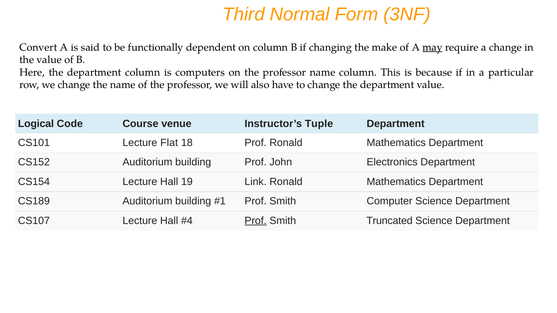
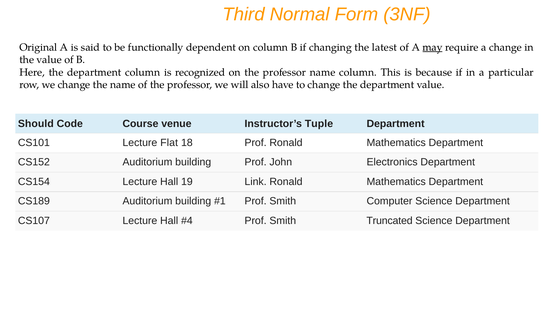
Convert: Convert -> Original (38, 47)
make: make -> latest (384, 47)
computers: computers -> recognized (200, 72)
Logical: Logical -> Should (36, 124)
Prof underline: present -> none (256, 221)
